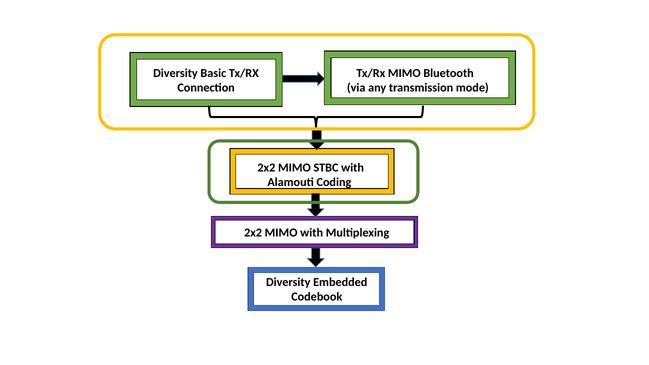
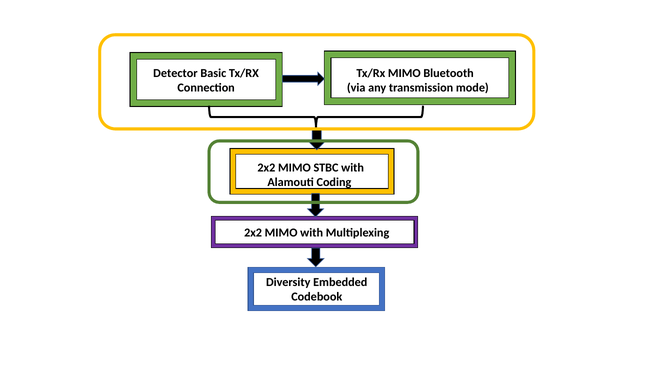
Diversity: Diversity -> Detector (175, 73)
